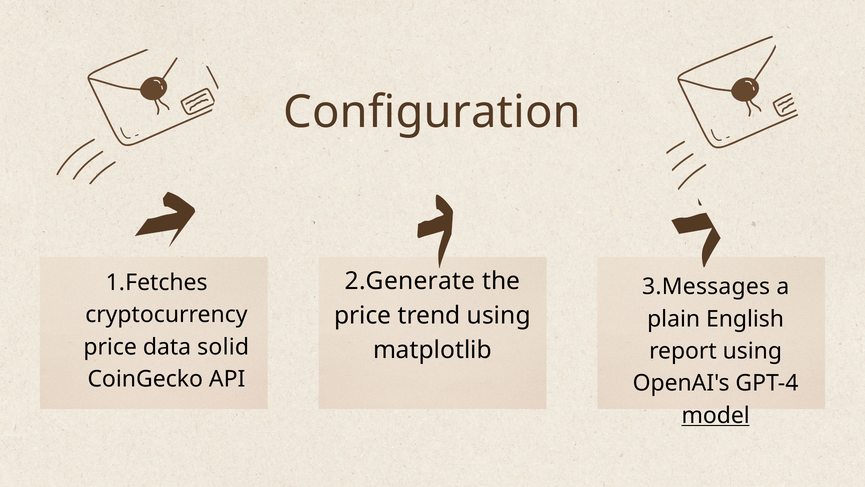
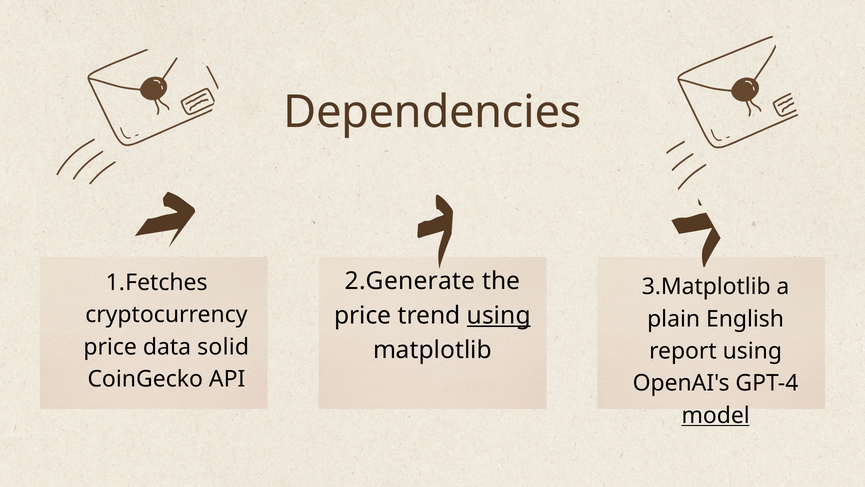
Configuration: Configuration -> Dependencies (432, 112)
3.Messages: 3.Messages -> 3.Matplotlib (706, 287)
using underline: none -> present (499, 315)
